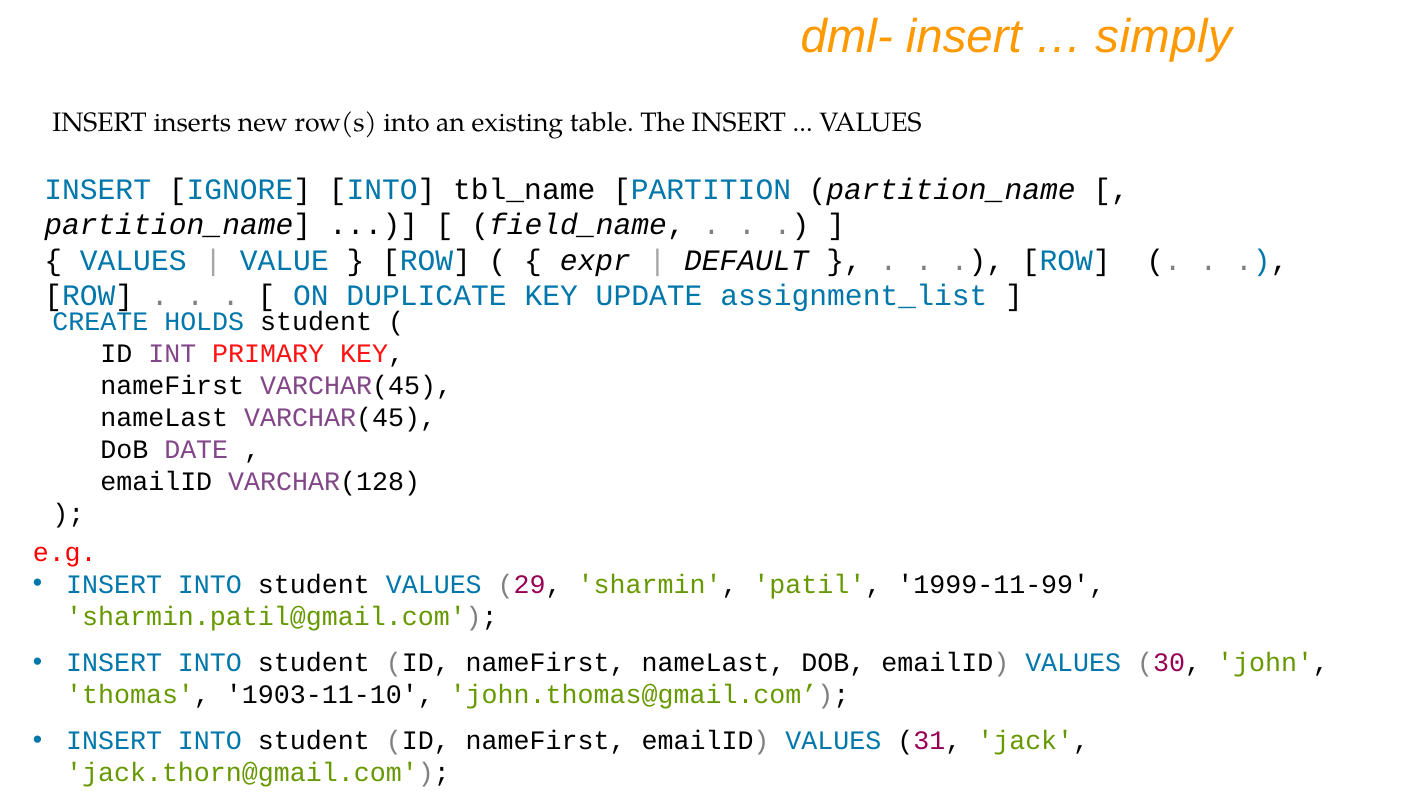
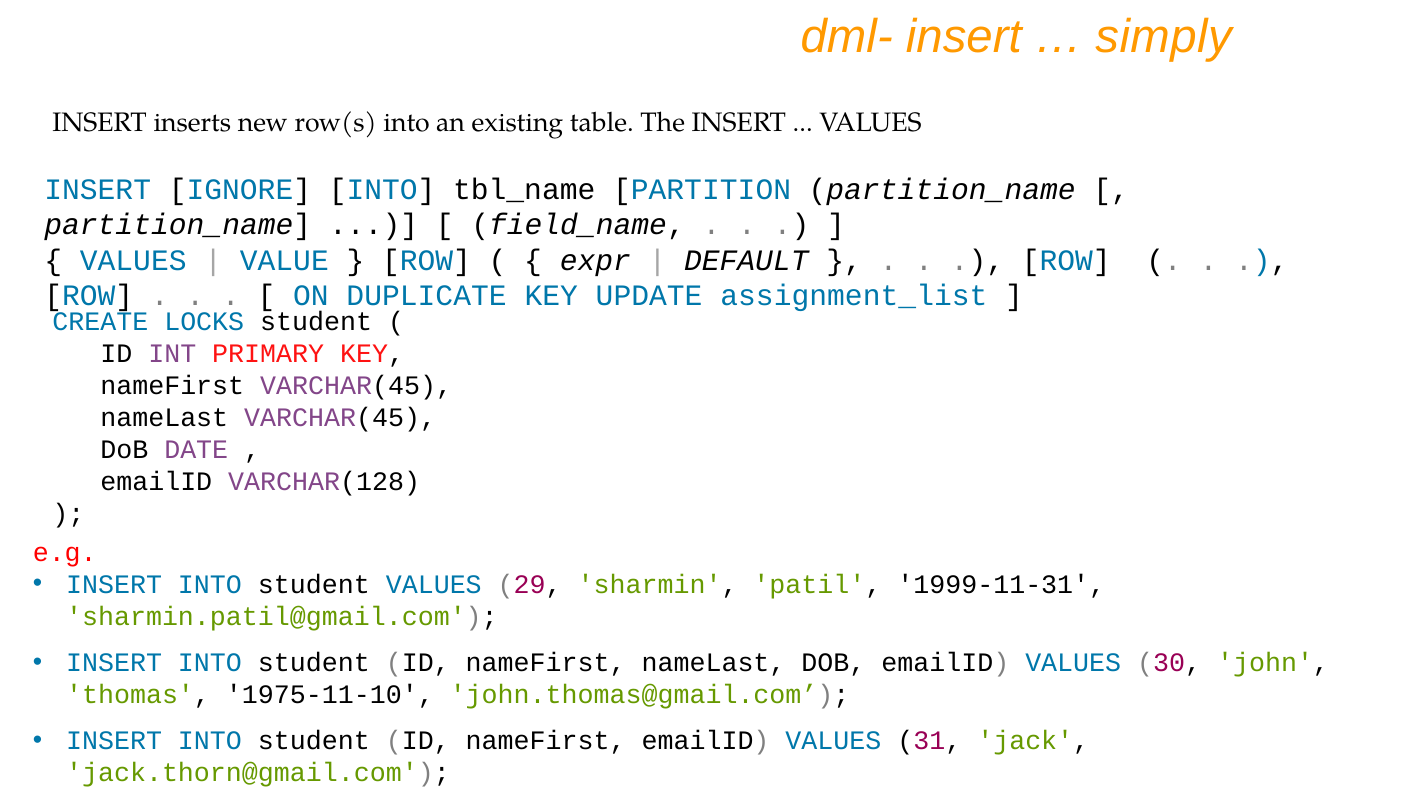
HOLDS: HOLDS -> LOCKS (204, 322)
1999-11-99: 1999-11-99 -> 1999-11-31 (1001, 585)
1903-11-10: 1903-11-10 -> 1975-11-10 (330, 695)
